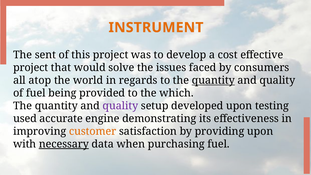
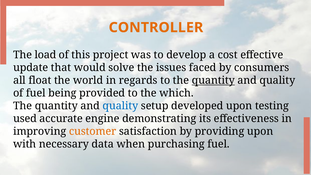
INSTRUMENT: INSTRUMENT -> CONTROLLER (156, 27)
sent: sent -> load (45, 55)
project: project -> update (31, 68)
atop: atop -> float (40, 80)
quality colour: purple -> blue (120, 106)
necessary underline: present -> none (64, 144)
